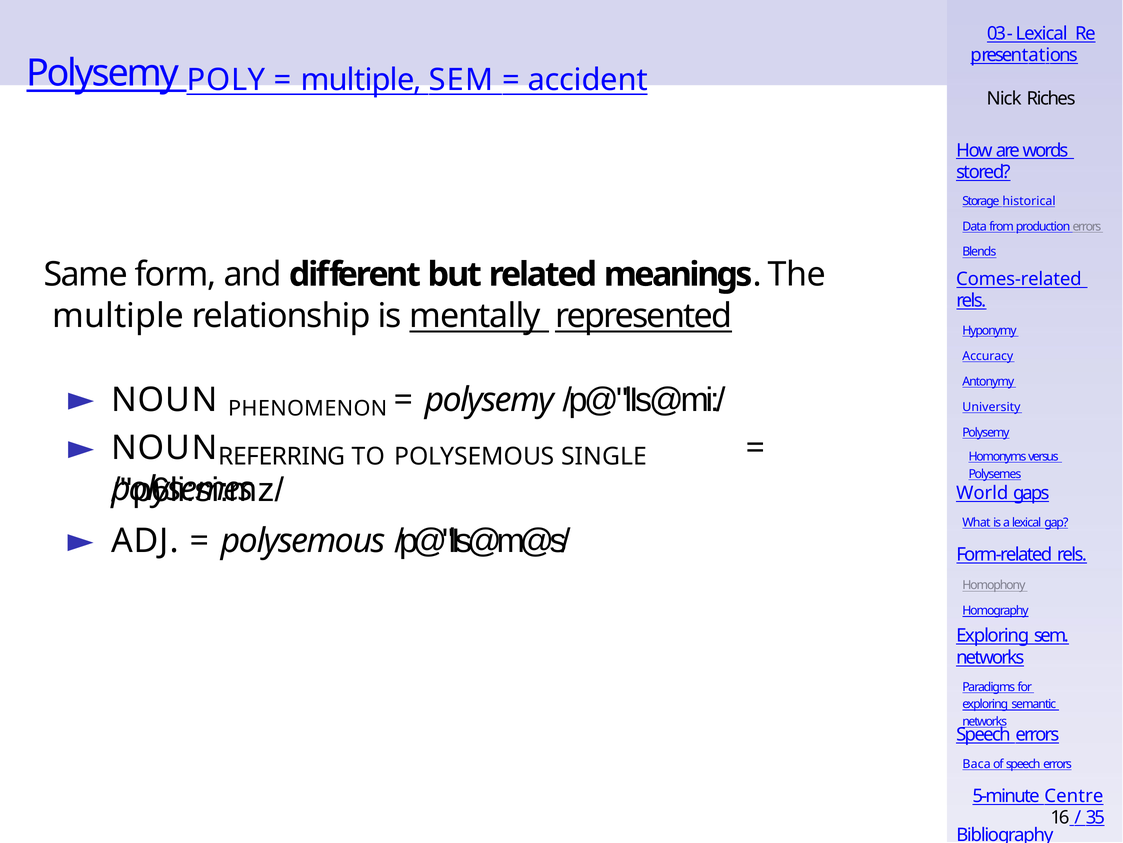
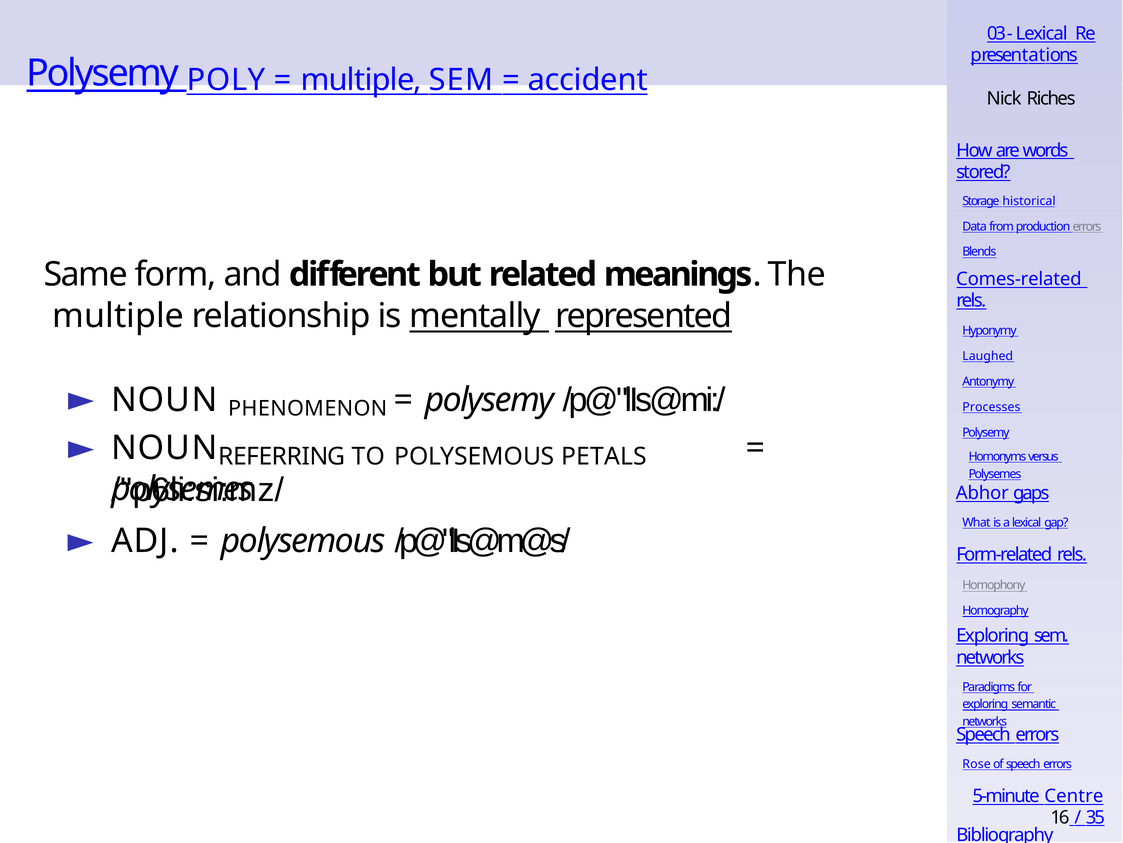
Accuracy: Accuracy -> Laughed (988, 356)
University: University -> Processes (991, 407)
SINGLE: SINGLE -> PETALS (604, 456)
World: World -> Abhor (982, 493)
Baca: Baca -> Rose (977, 764)
